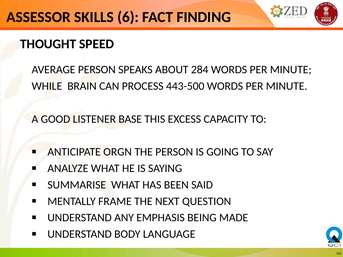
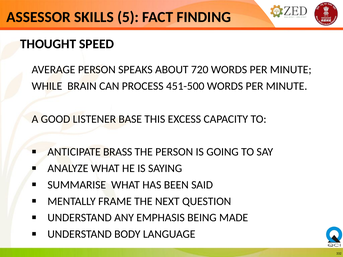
6: 6 -> 5 (128, 17)
284: 284 -> 720 (200, 70)
443-500: 443-500 -> 451-500 (185, 86)
ORGN: ORGN -> BRASS (118, 152)
